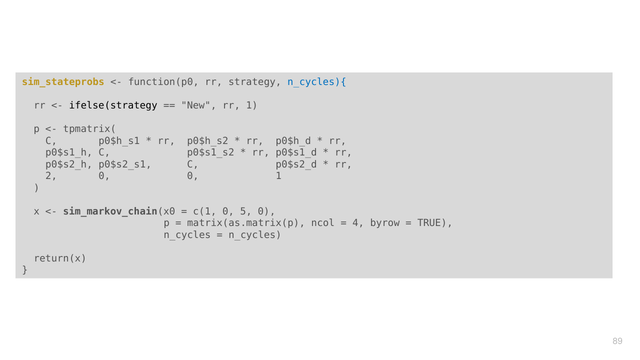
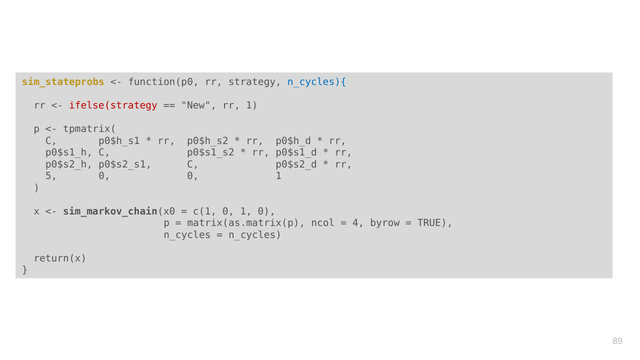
ifelse(strategy colour: black -> red (113, 106)
2: 2 -> 5 (51, 176)
c(1 0 5: 5 -> 1 (246, 211)
